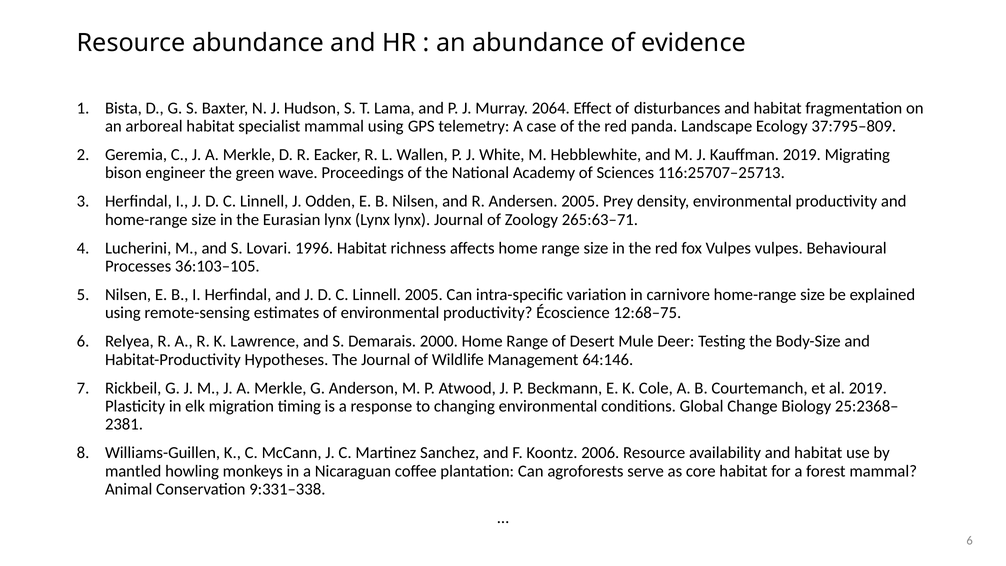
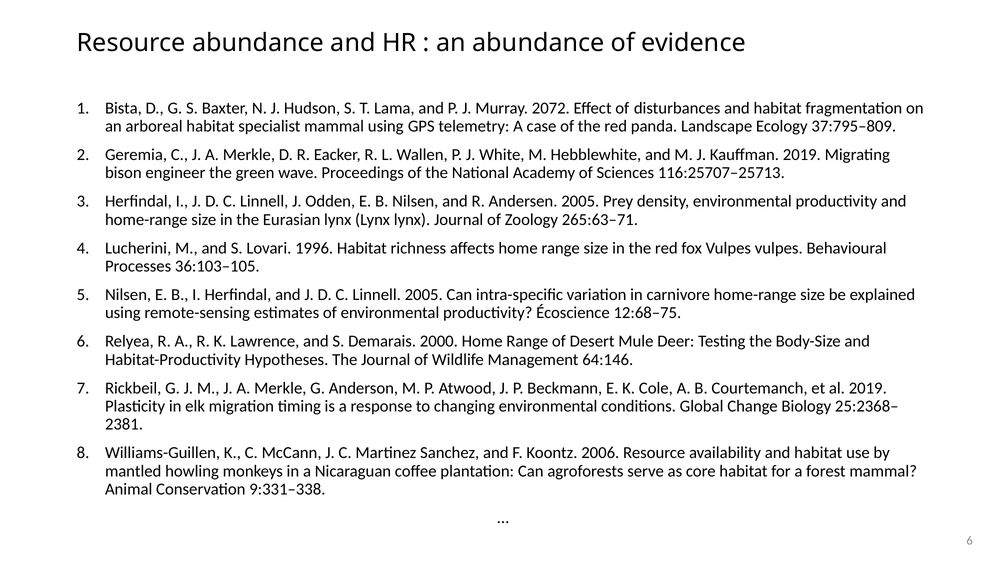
2064: 2064 -> 2072 (551, 108)
